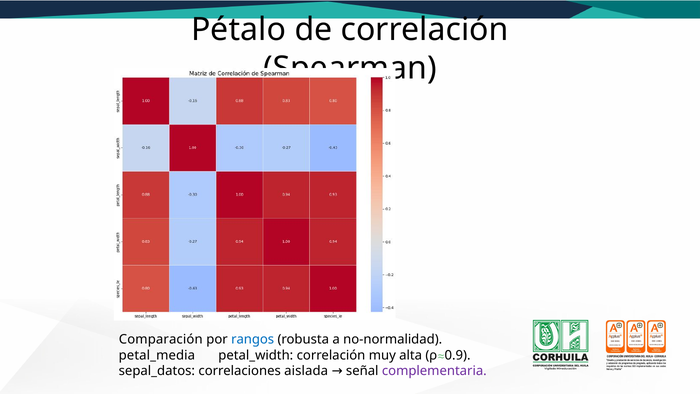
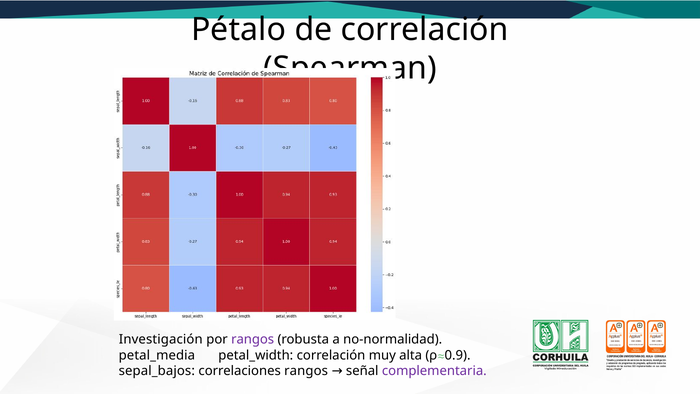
Comparación: Comparación -> Investigación (161, 339)
rangos colour: blue -> purple (253, 339)
sepal_datos: sepal_datos -> sepal_bajos (157, 371)
correlaciones aislada: aislada -> rangos (306, 371)
